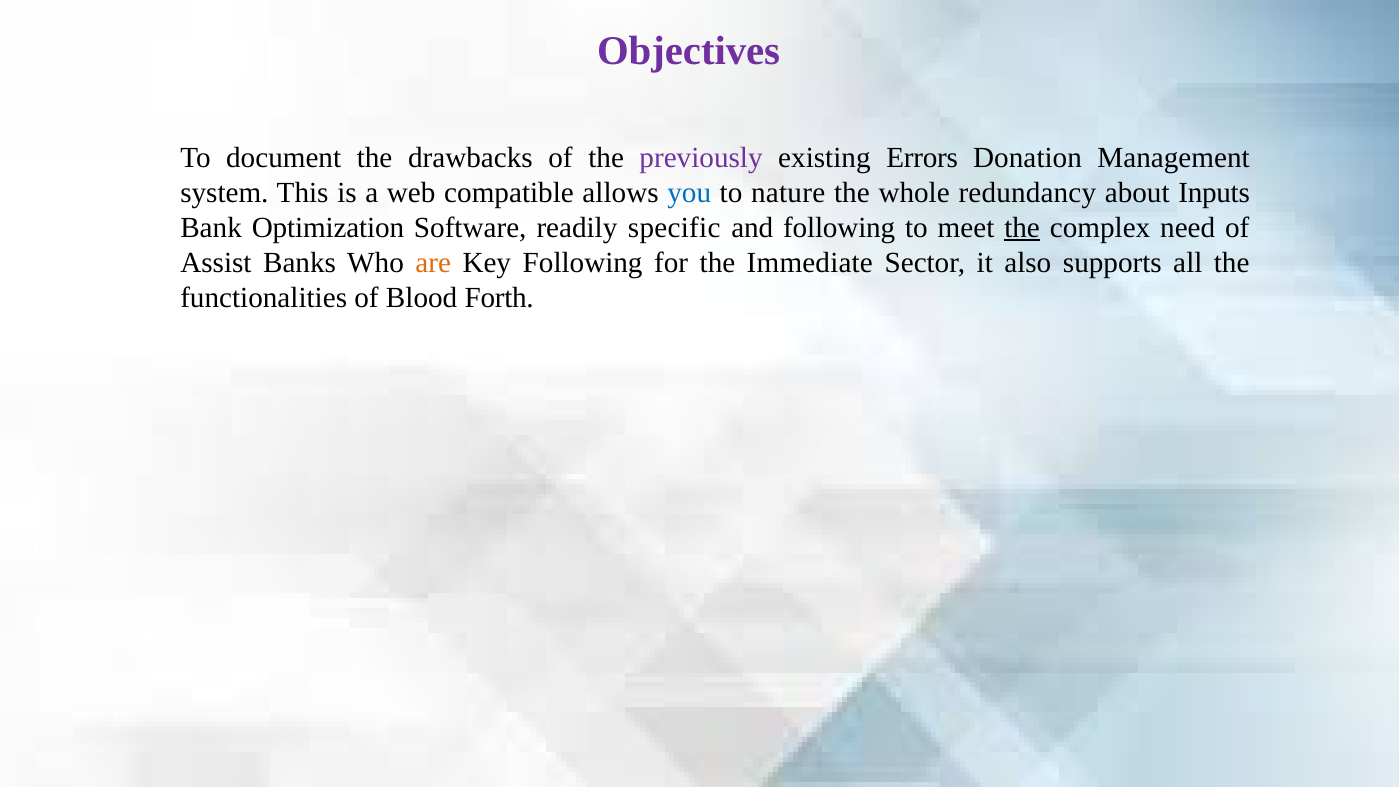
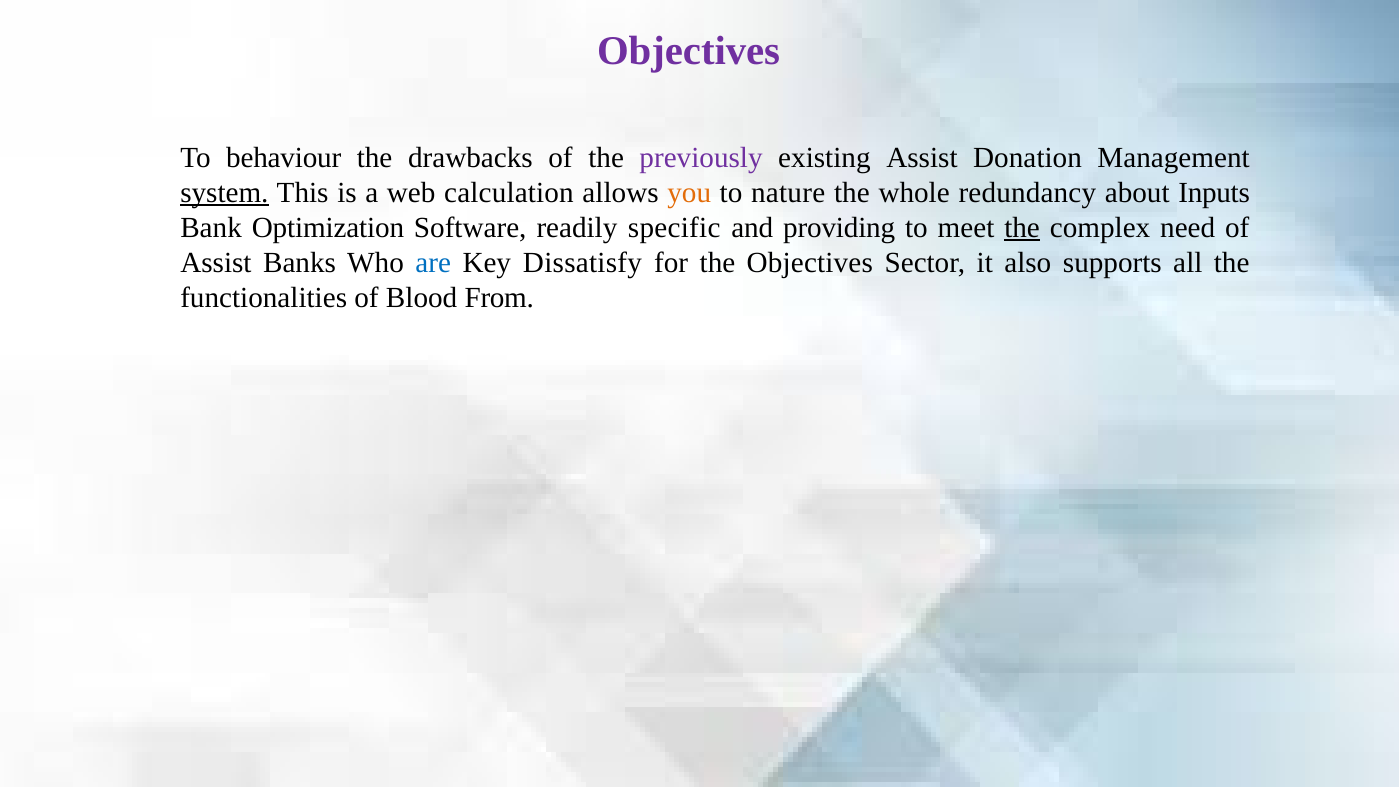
document: document -> behaviour (284, 158)
existing Errors: Errors -> Assist (922, 158)
system underline: none -> present (224, 193)
compatible: compatible -> calculation (509, 193)
you colour: blue -> orange (689, 193)
and following: following -> providing (839, 228)
are colour: orange -> blue (433, 263)
Key Following: Following -> Dissatisfy (582, 263)
the Immediate: Immediate -> Objectives (810, 263)
Forth: Forth -> From (499, 298)
